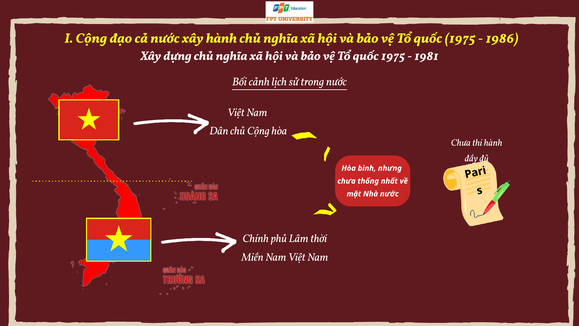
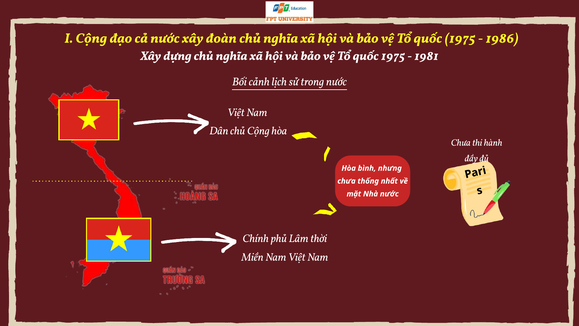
xây hành: hành -> đoàn (221, 38)
